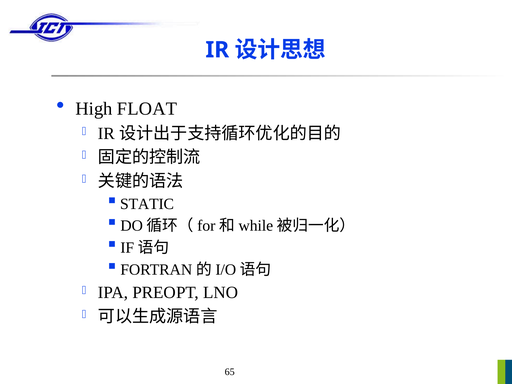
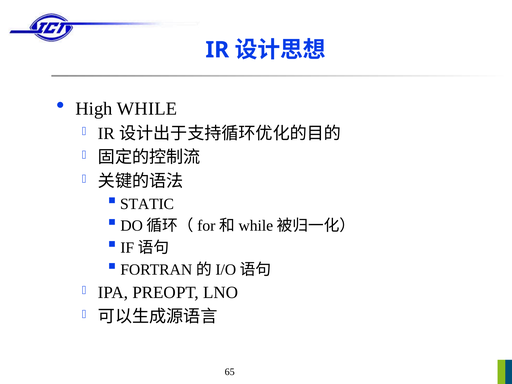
FLOAT: FLOAT -> WHILE (147, 109)
